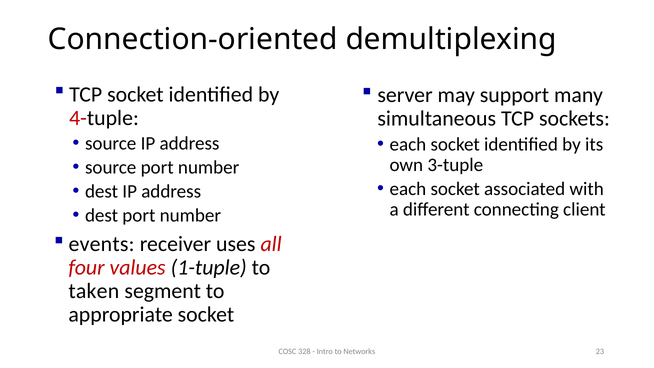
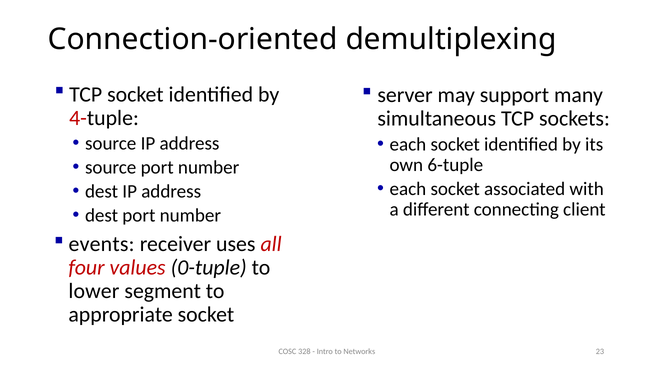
3-tuple: 3-tuple -> 6-tuple (455, 165)
1-tuple: 1-tuple -> 0-tuple (209, 267)
taken: taken -> lower (94, 291)
